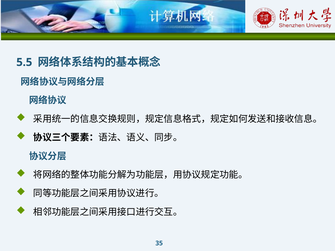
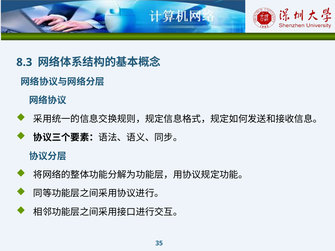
5.5: 5.5 -> 8.3 (24, 62)
